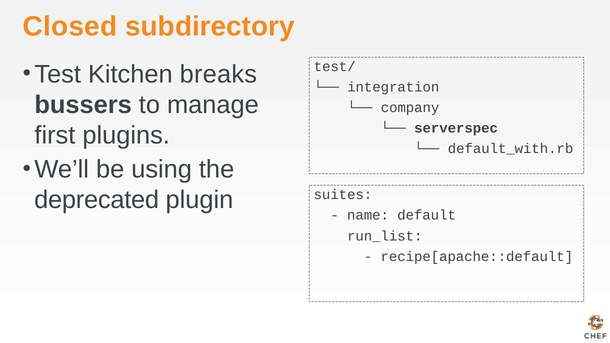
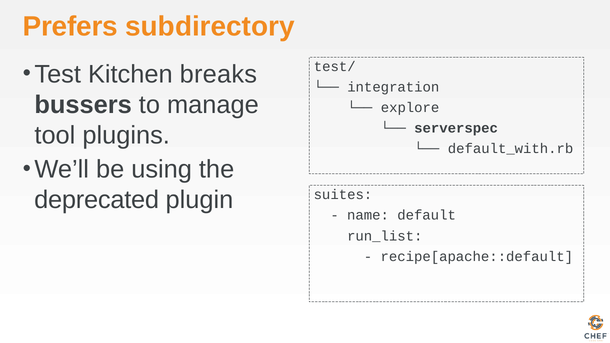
Closed: Closed -> Prefers (70, 26)
company: company -> explore (410, 108)
first: first -> tool (55, 135)
